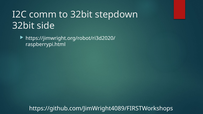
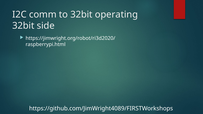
stepdown: stepdown -> operating (116, 15)
